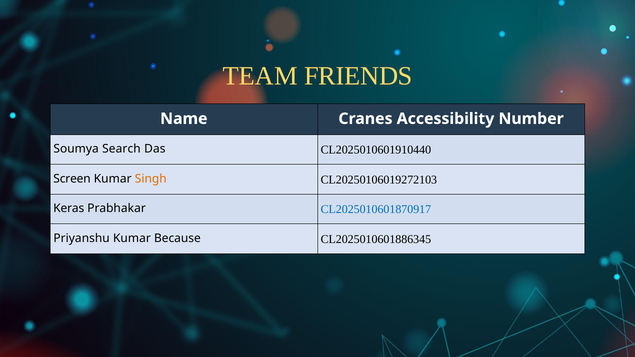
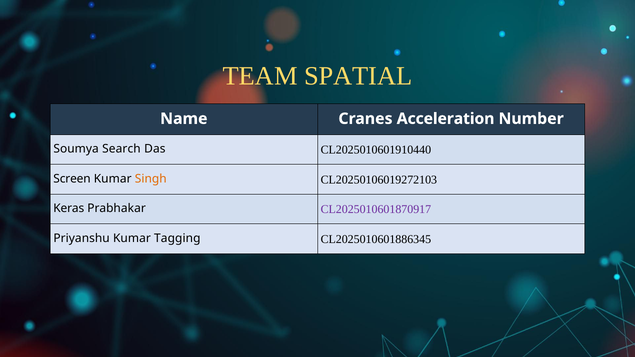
FRIENDS: FRIENDS -> SPATIAL (358, 76)
Accessibility: Accessibility -> Acceleration (446, 119)
CL2025010601870917 colour: blue -> purple (376, 210)
Because: Because -> Tagging (177, 238)
